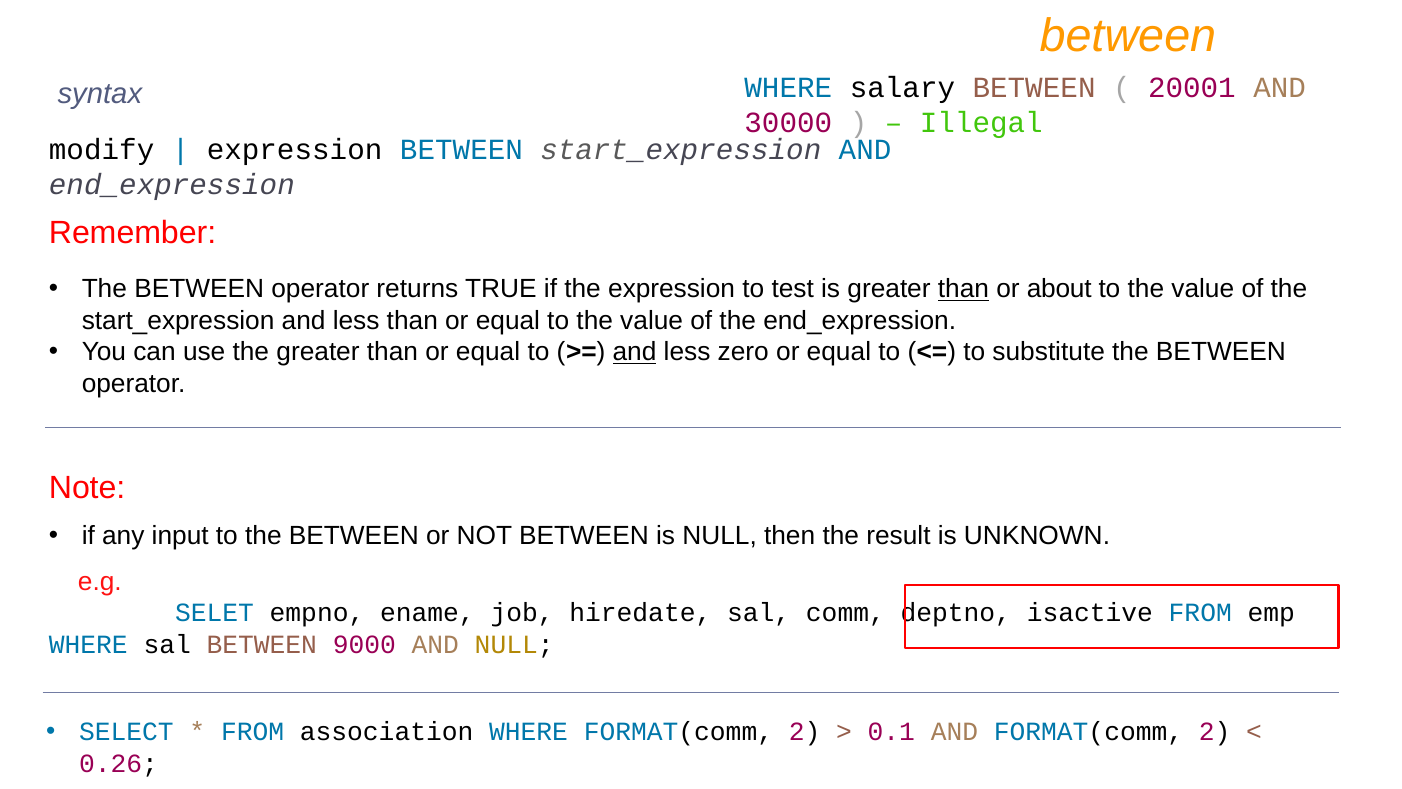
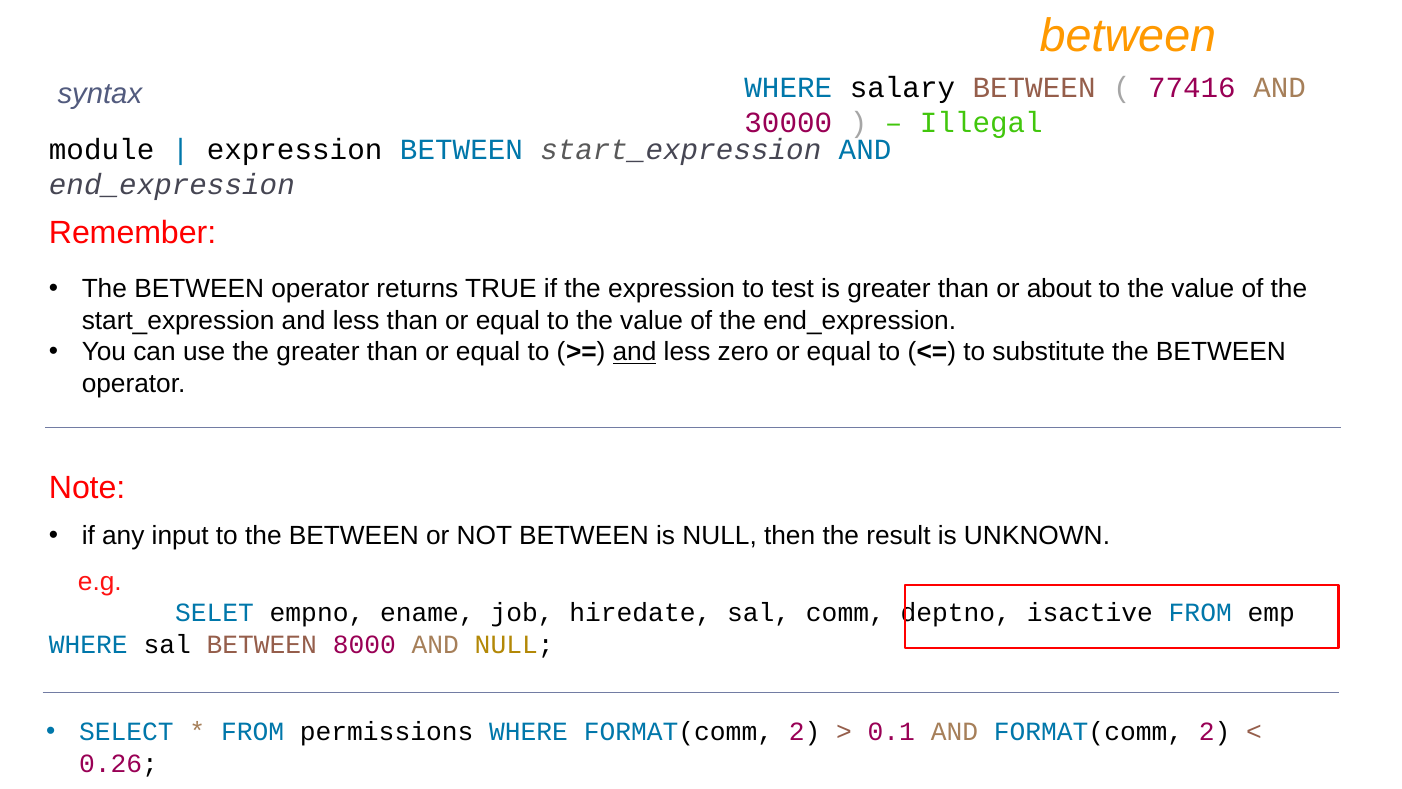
20001: 20001 -> 77416 (1192, 88)
modify: modify -> module (102, 149)
than underline: present -> none (963, 289)
9000: 9000 -> 8000 (364, 644)
association: association -> permissions (387, 732)
